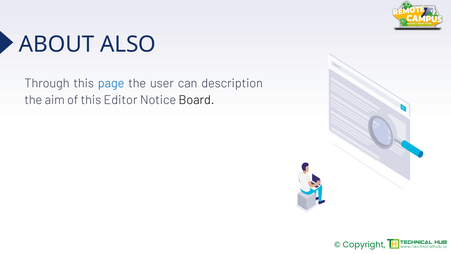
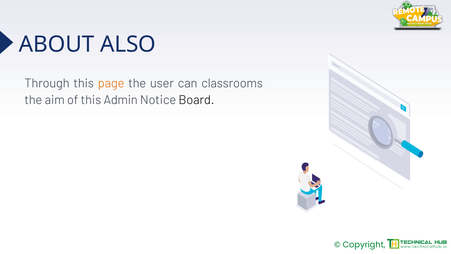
page colour: blue -> orange (111, 83)
description: description -> classrooms (232, 83)
Editor: Editor -> Admin (121, 100)
